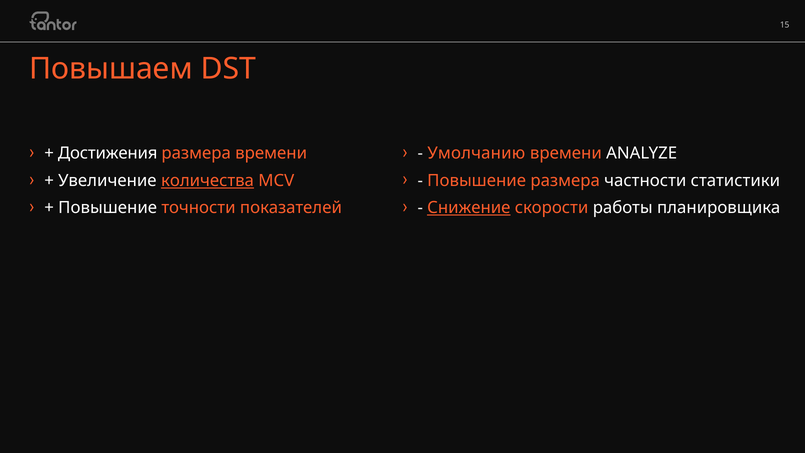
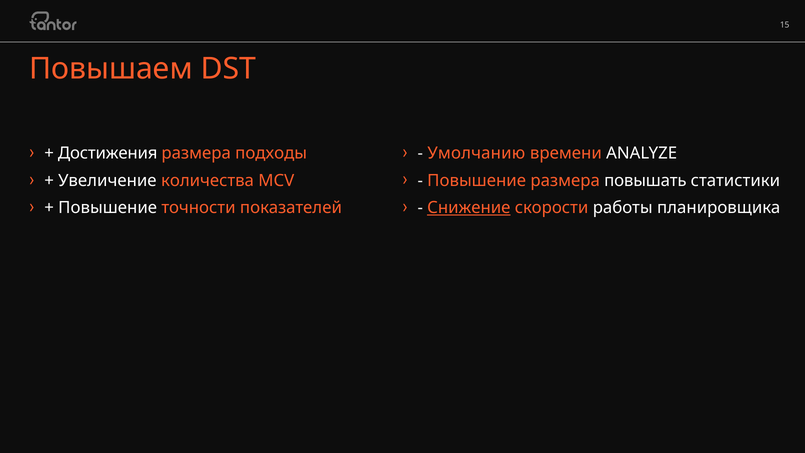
размера времени: времени -> подходы (271, 153)
количества underline: present -> none (208, 181)
частности: частности -> повышать (645, 180)
